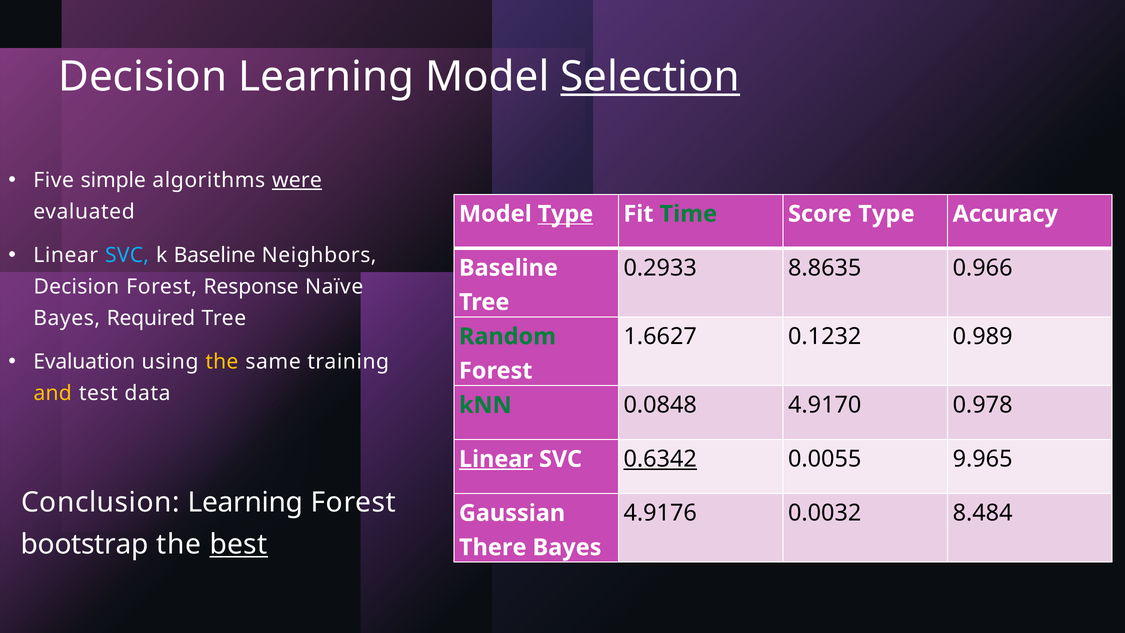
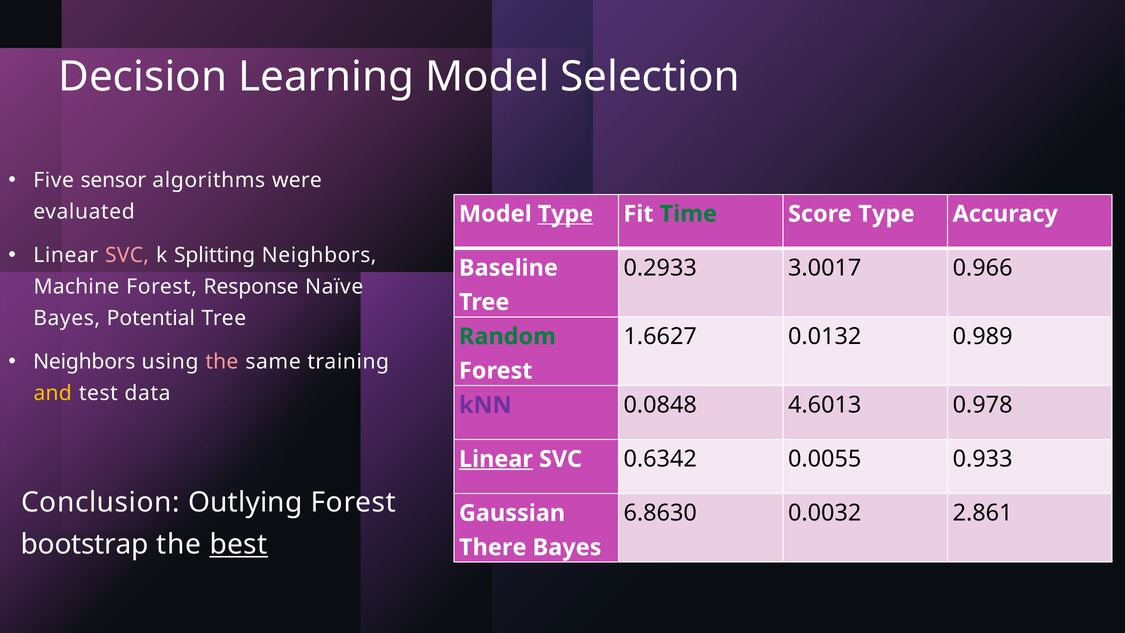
Selection underline: present -> none (650, 77)
simple: simple -> sensor (113, 180)
were underline: present -> none (297, 180)
SVC colour: light blue -> pink (127, 255)
k Baseline: Baseline -> Splitting (215, 255)
8.8635: 8.8635 -> 3.0017 (825, 268)
Decision: Decision -> Machine (76, 287)
Required: Required -> Potential (151, 318)
0.1232: 0.1232 -> 0.0132 (825, 336)
Evaluation: Evaluation -> Neighbors (84, 362)
the colour: yellow -> pink (222, 362)
kNN colour: green -> purple (485, 405)
4.9170: 4.9170 -> 4.6013 (825, 405)
0.6342 underline: present -> none (660, 459)
9.965: 9.965 -> 0.933 (983, 459)
Conclusion Learning: Learning -> Outlying (245, 502)
4.9176: 4.9176 -> 6.8630 (660, 513)
8.484: 8.484 -> 2.861 (983, 513)
